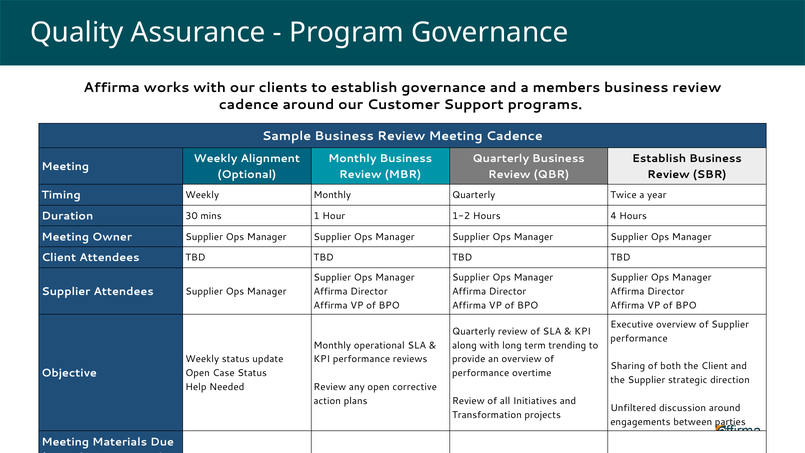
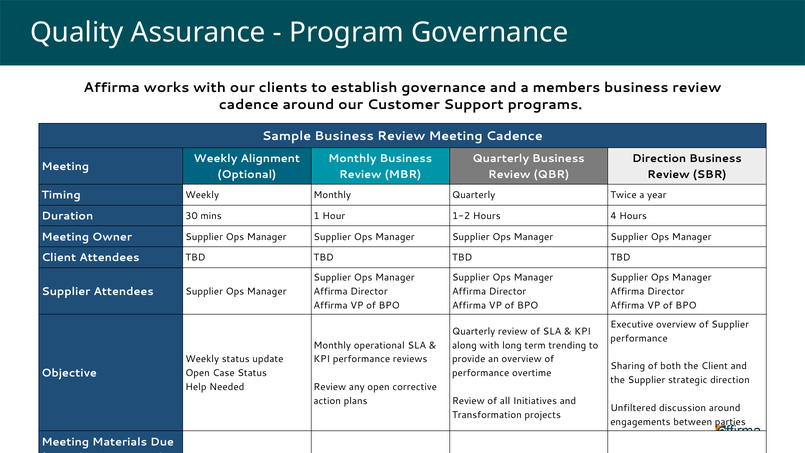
Establish: Establish -> Direction (659, 159)
